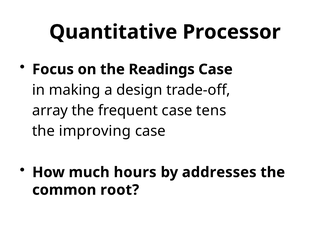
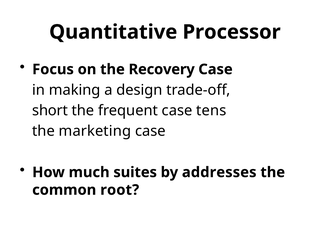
Readings: Readings -> Recovery (162, 69)
array: array -> short (50, 110)
improving: improving -> marketing (95, 131)
hours: hours -> suites (135, 172)
